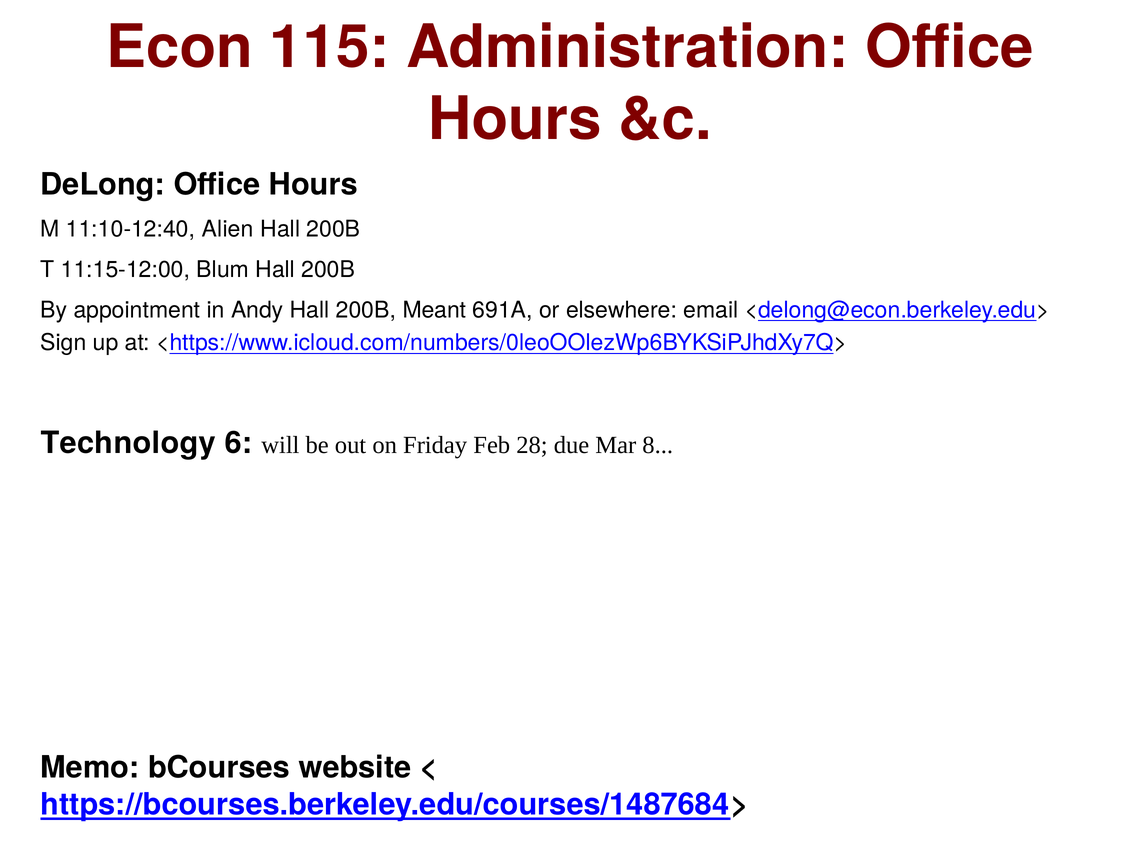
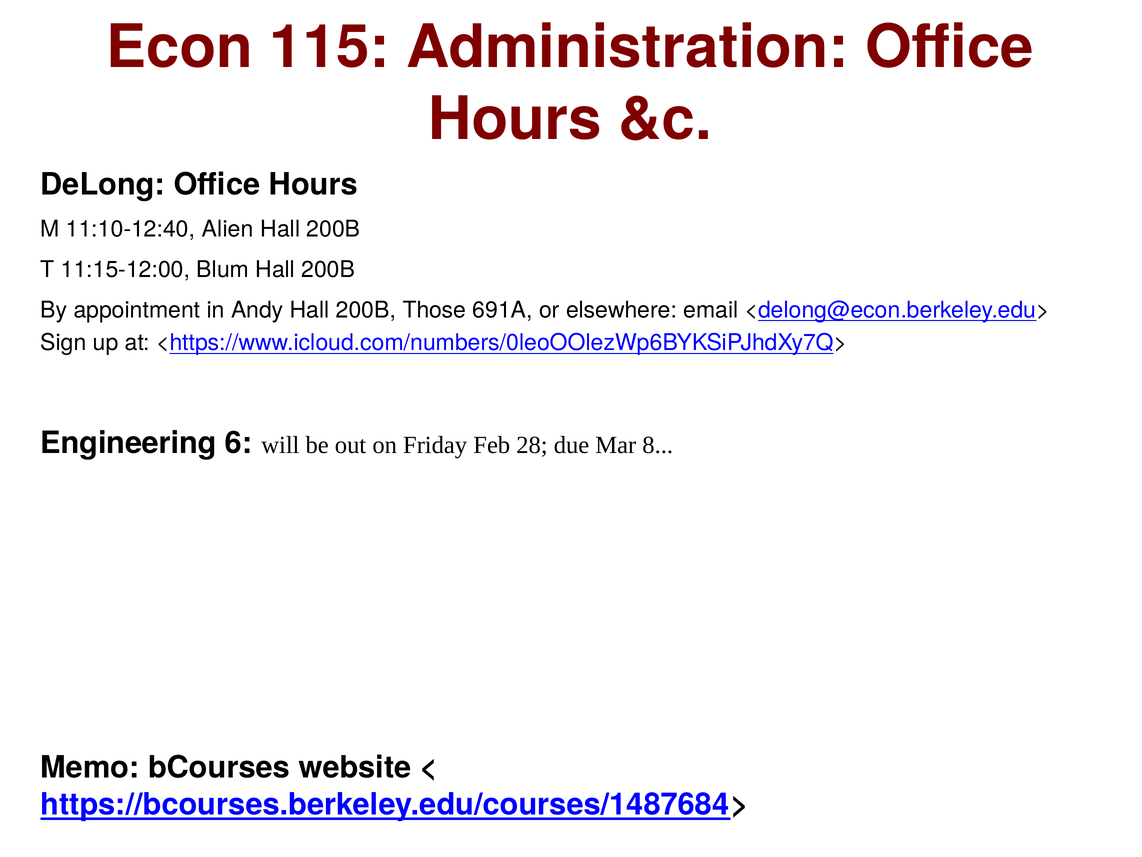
Meant: Meant -> Those (434, 310)
Technology: Technology -> Engineering (128, 443)
